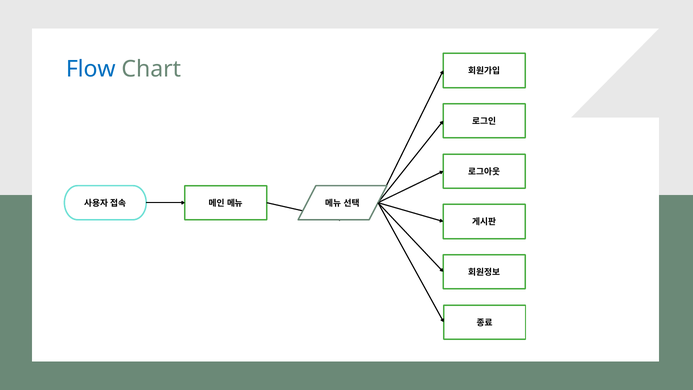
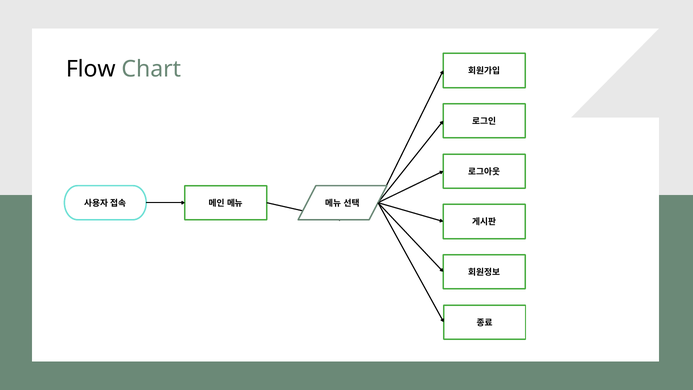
Flow colour: blue -> black (91, 69)
